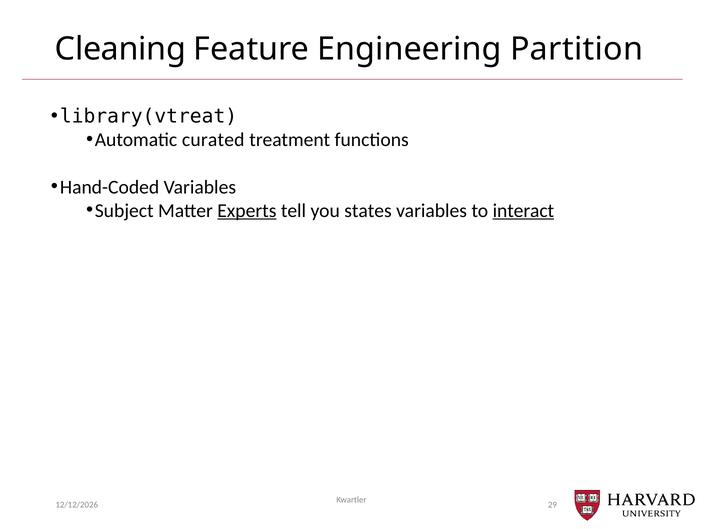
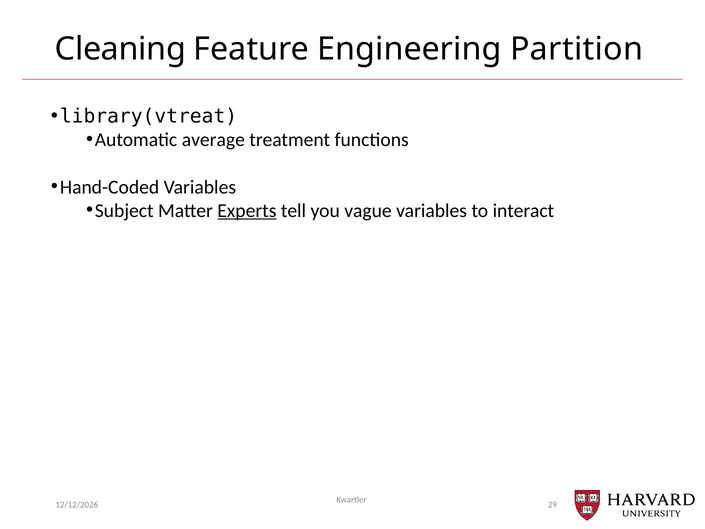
curated: curated -> average (213, 140)
states: states -> vague (368, 210)
interact underline: present -> none (523, 210)
